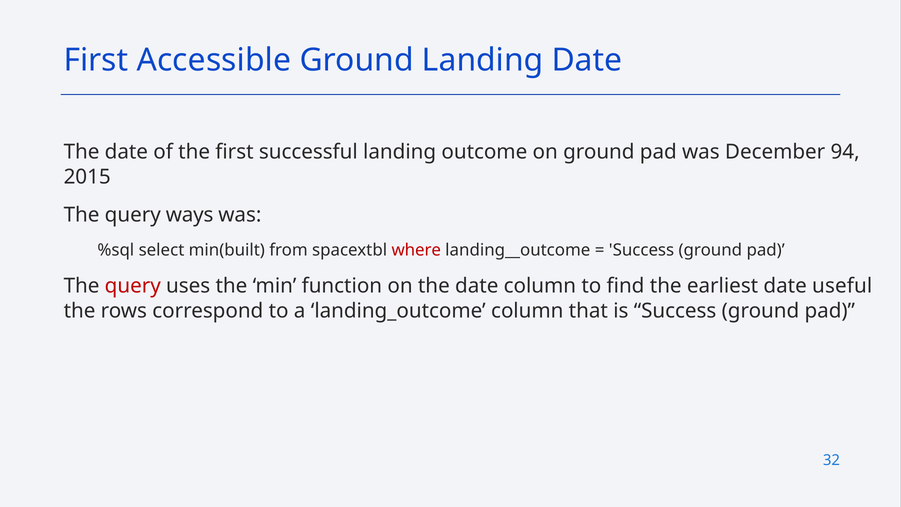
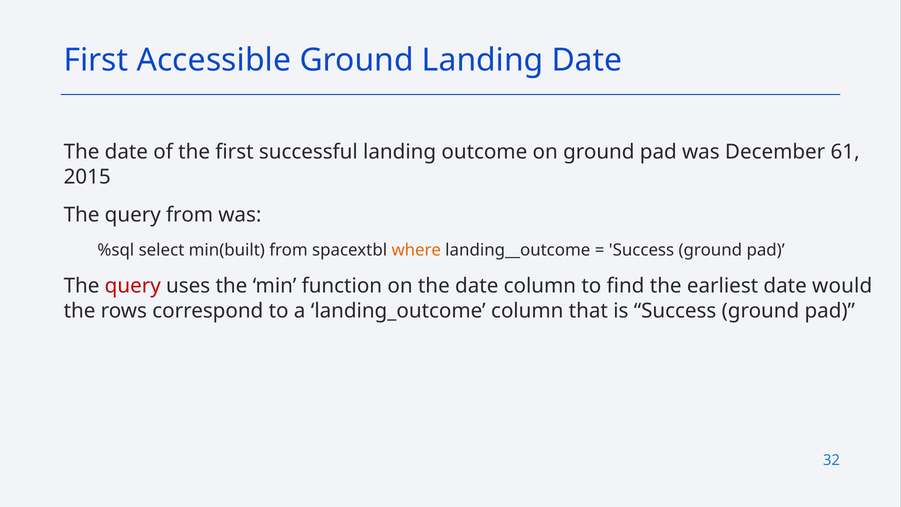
94: 94 -> 61 (845, 152)
query ways: ways -> from (190, 215)
where colour: red -> orange (416, 250)
useful: useful -> would (842, 286)
